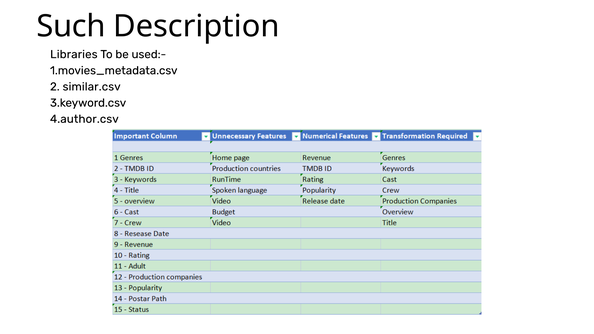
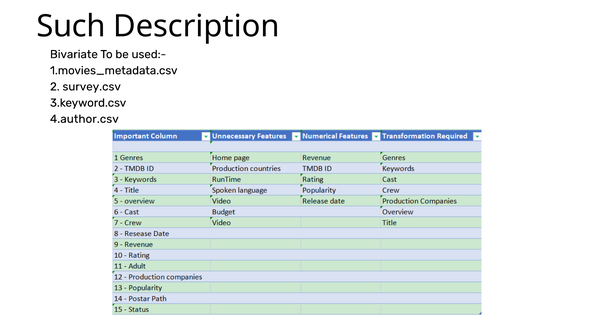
Libraries: Libraries -> Bivariate (74, 54)
similar.csv: similar.csv -> survey.csv (92, 87)
